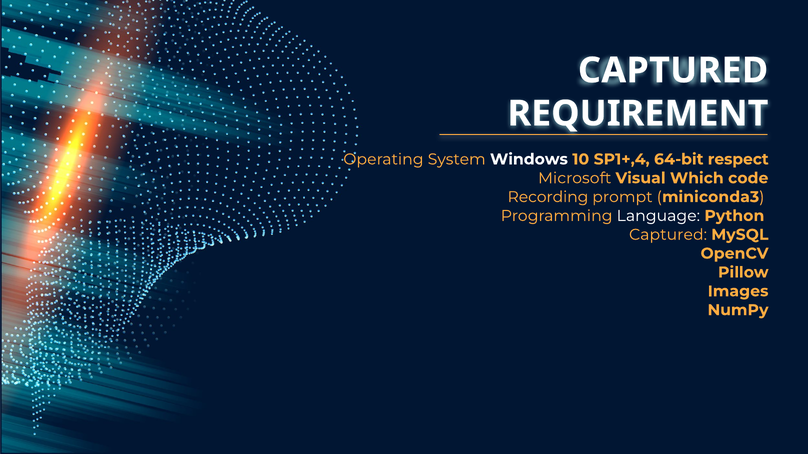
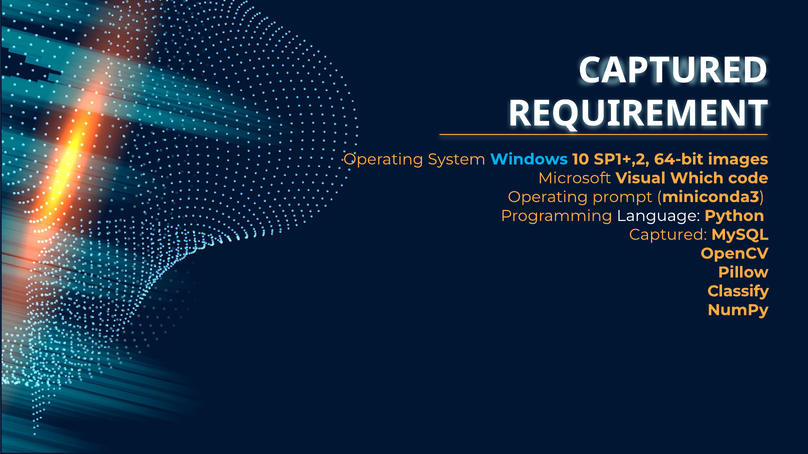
Windows colour: white -> light blue (529, 159)
SP1+,4: SP1+,4 -> SP1+,2 (622, 159)
respect: respect -> images (738, 159)
Recording: Recording -> Operating (548, 197)
Images: Images -> Classify (738, 291)
